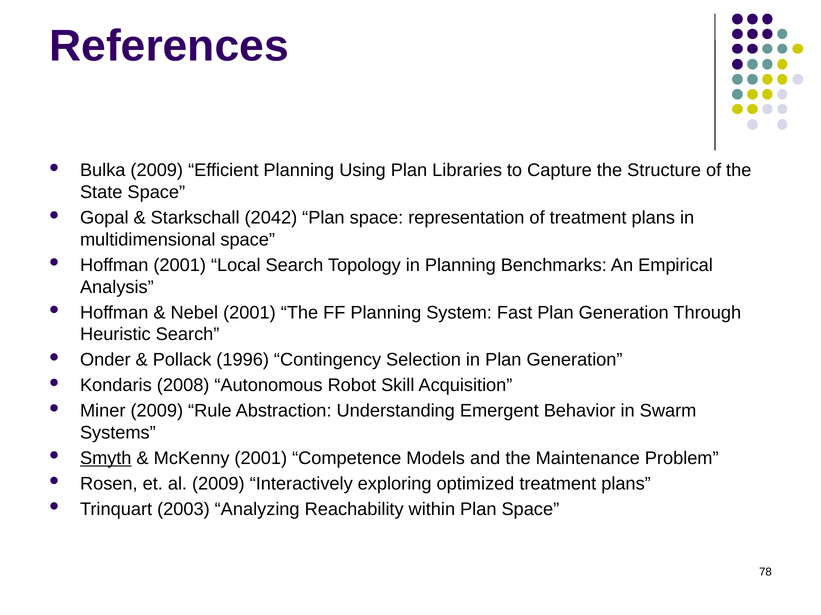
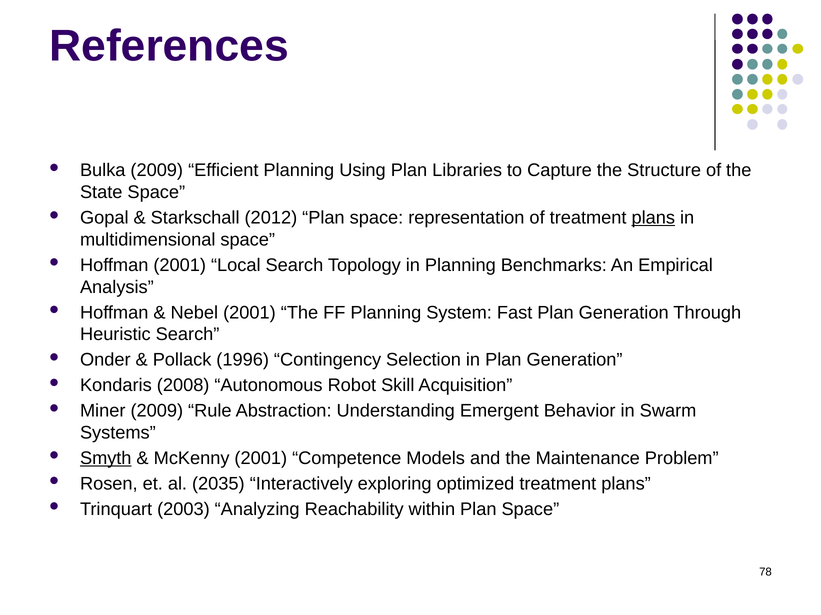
2042: 2042 -> 2012 (271, 218)
plans underline: none -> present (653, 218)
al 2009: 2009 -> 2035 (218, 484)
